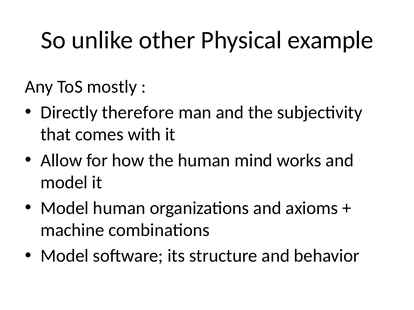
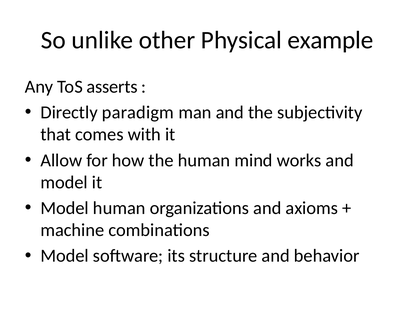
mostly: mostly -> asserts (112, 87)
therefore: therefore -> paradigm (138, 113)
